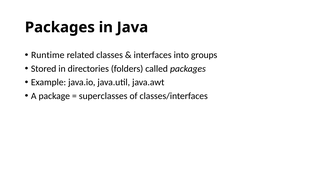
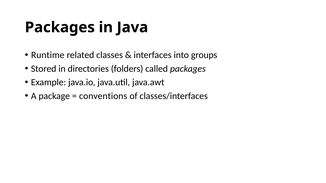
superclasses: superclasses -> conventions (103, 96)
